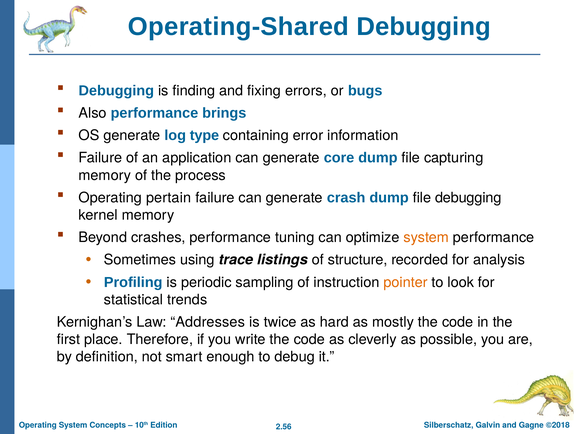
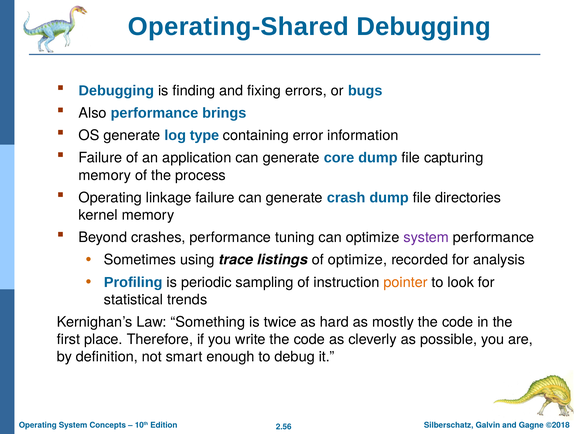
pertain: pertain -> linkage (169, 198)
file debugging: debugging -> directories (468, 198)
system colour: orange -> purple (426, 238)
of structure: structure -> optimize (358, 260)
Addresses: Addresses -> Something (208, 322)
